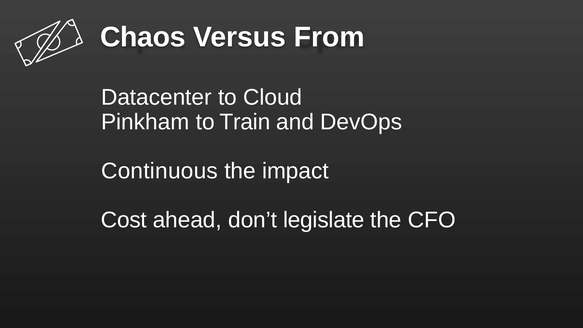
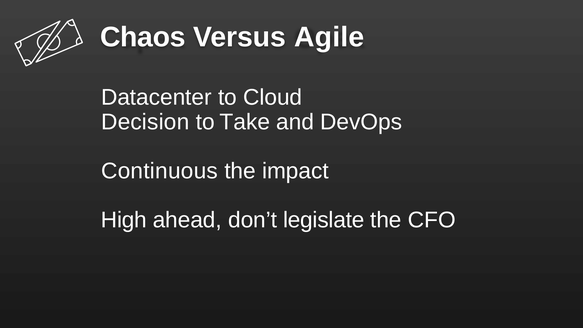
From: From -> Agile (329, 37)
Pinkham: Pinkham -> Decision (145, 122)
Train: Train -> Take (245, 122)
Cost: Cost -> High (124, 220)
